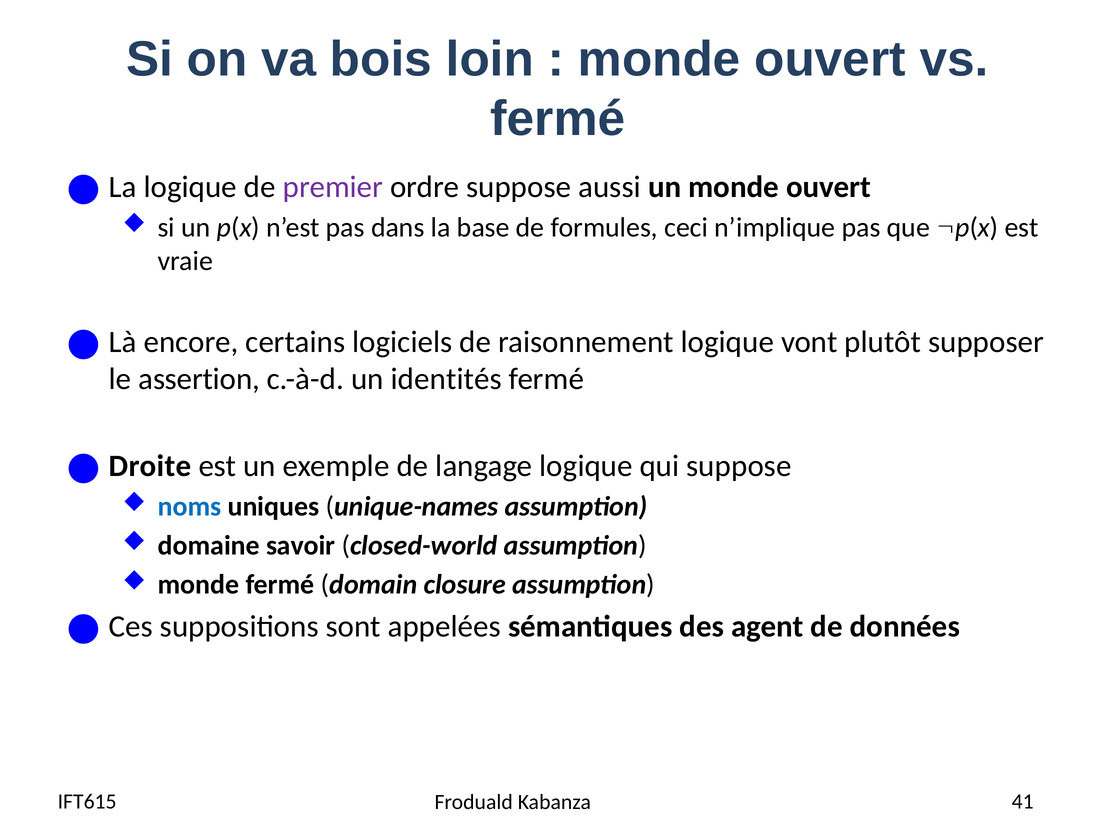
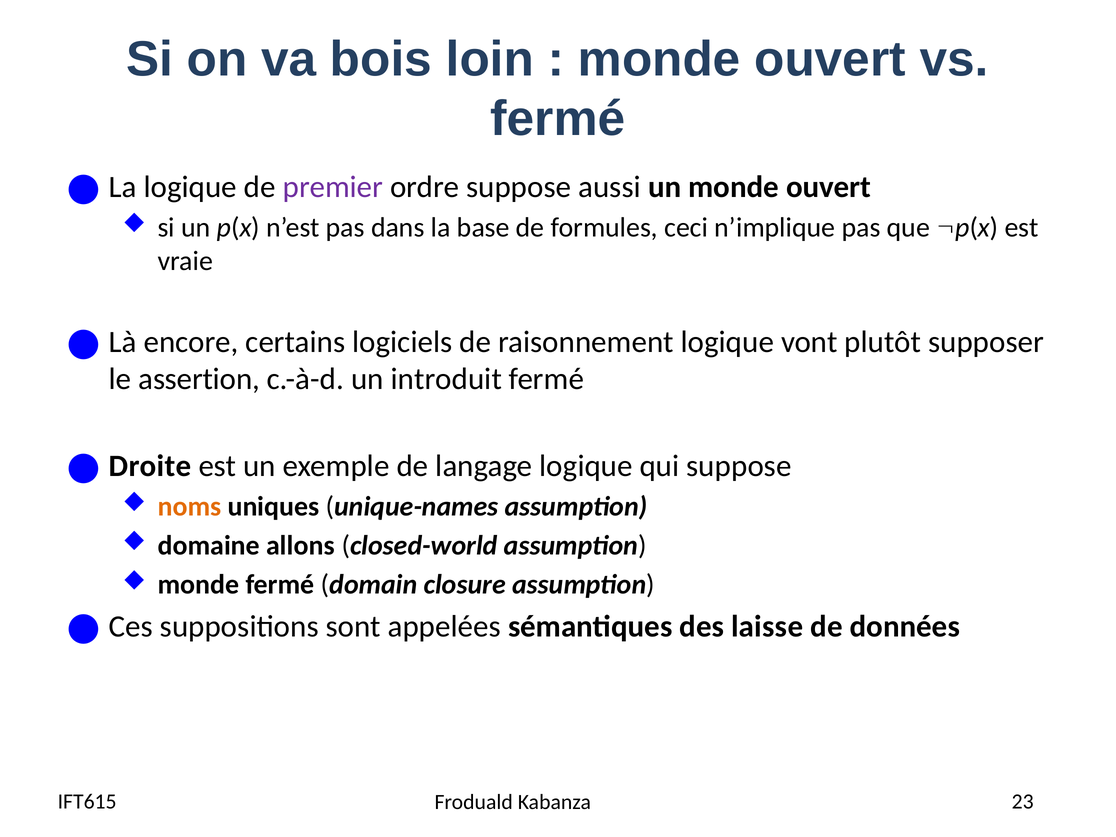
identités: identités -> introduit (446, 379)
noms colour: blue -> orange (190, 507)
savoir: savoir -> allons (300, 546)
agent: agent -> laisse (767, 627)
41: 41 -> 23 (1023, 801)
